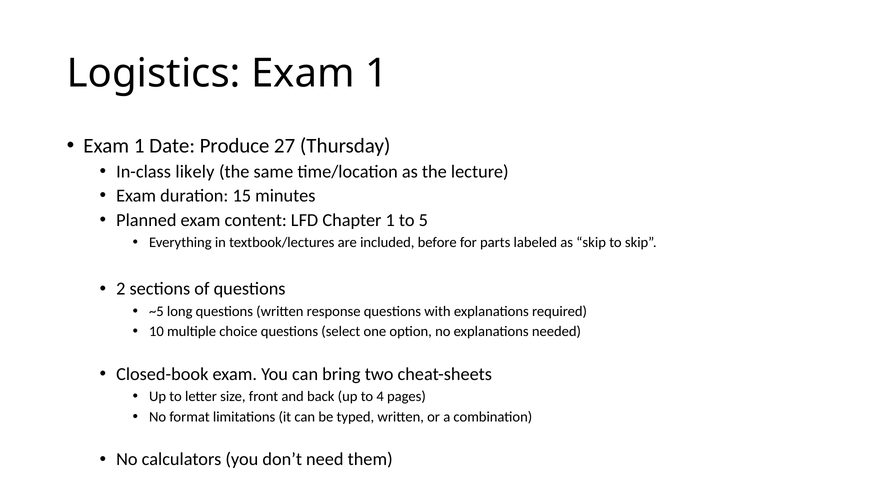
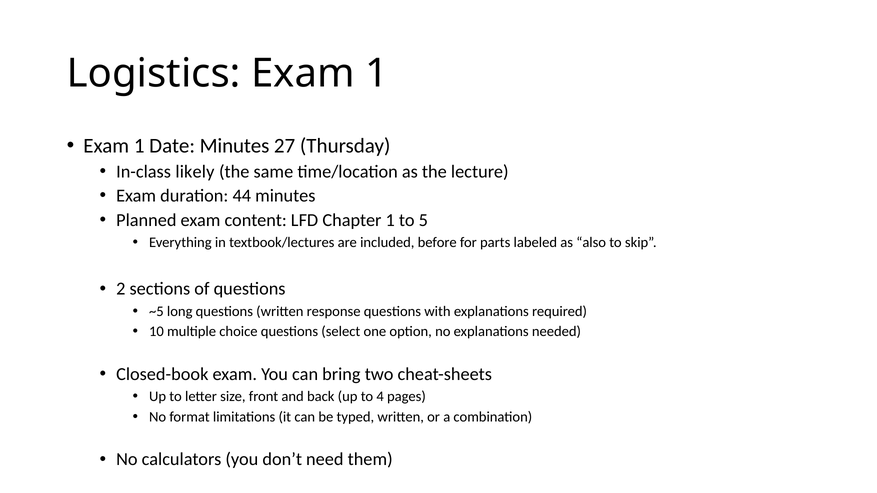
Date Produce: Produce -> Minutes (235, 146)
15: 15 -> 44 (242, 196)
as skip: skip -> also (591, 243)
